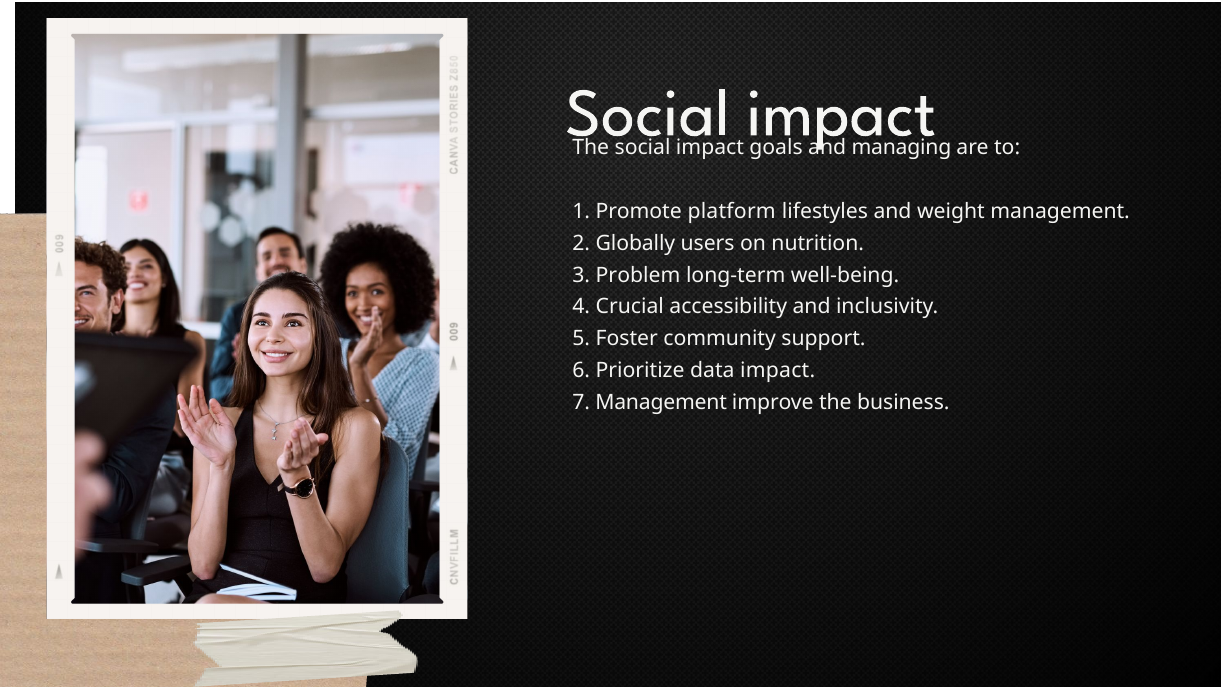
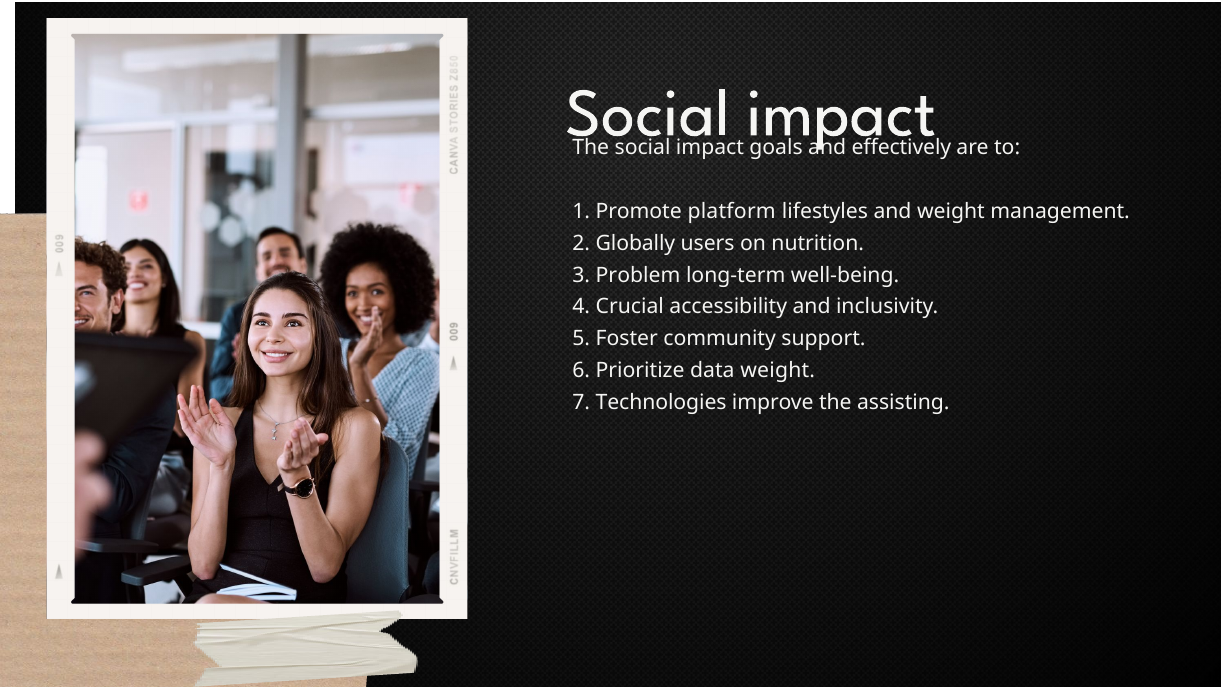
managing: managing -> effectively (901, 148)
data impact: impact -> weight (778, 370)
7 Management: Management -> Technologies (661, 402)
business: business -> assisting (903, 402)
